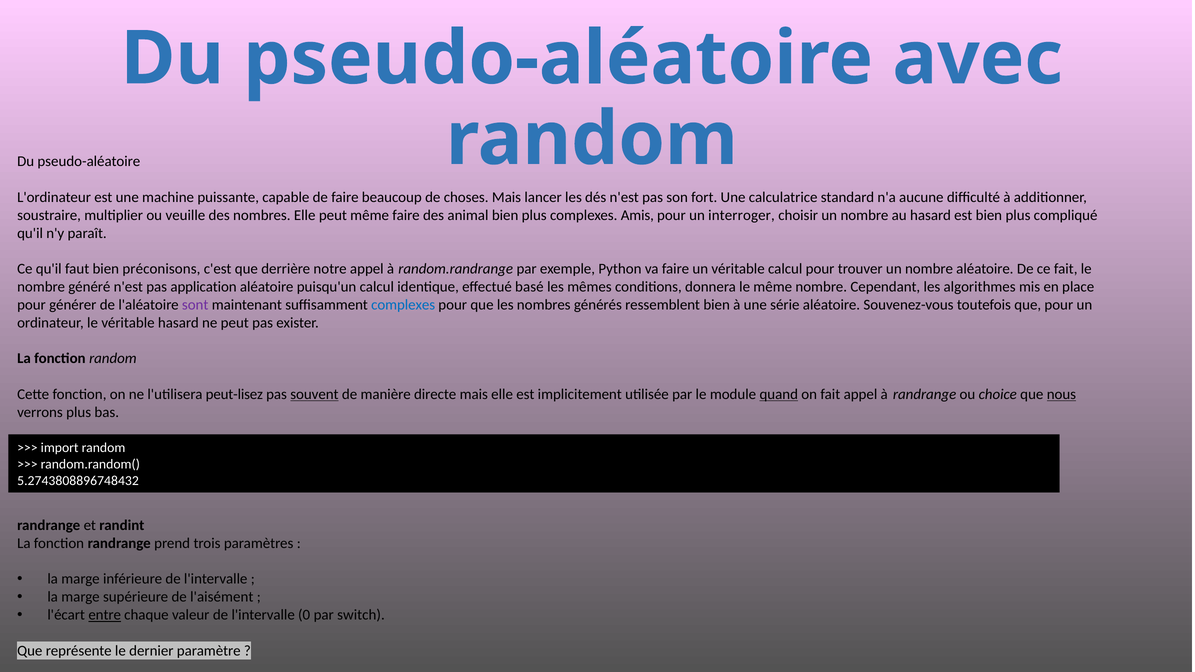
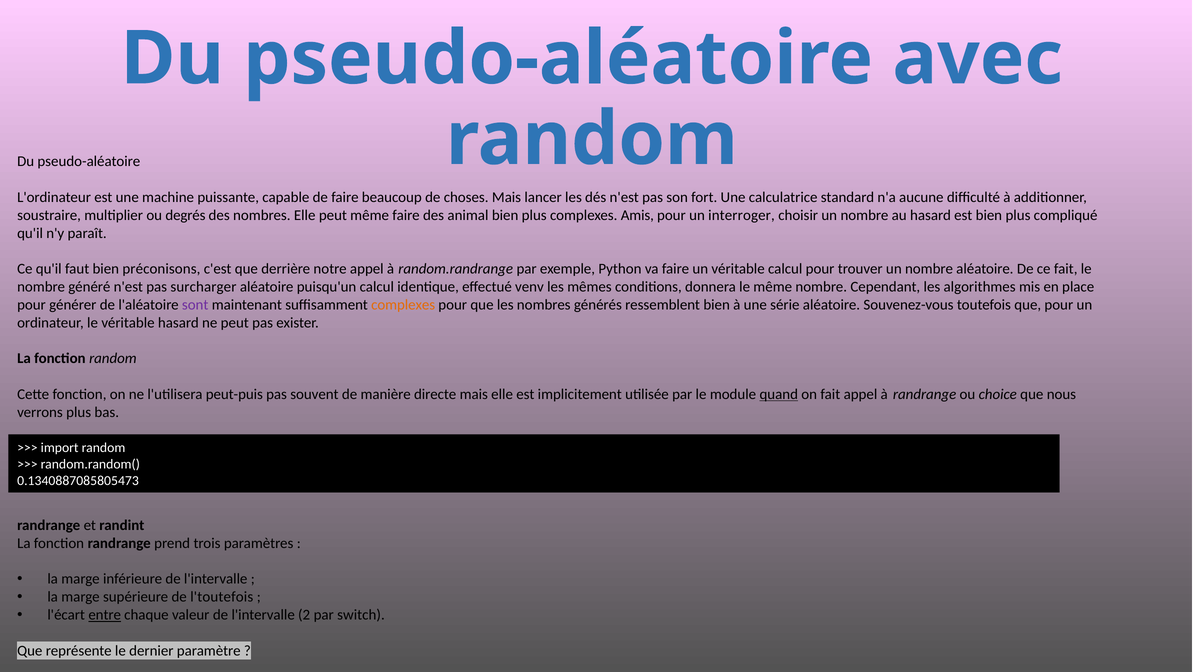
veuille: veuille -> degrés (185, 215)
application: application -> surcharger (203, 287)
basé: basé -> venv (529, 287)
complexes colour: blue -> orange (403, 305)
peut-lisez: peut-lisez -> peut-puis (234, 394)
souvent underline: present -> none (314, 394)
nous underline: present -> none (1061, 394)
5.2743808896748432: 5.2743808896748432 -> 0.1340887085805473 (78, 481)
l'aisément: l'aisément -> l'toutefois (222, 597)
l'intervalle 0: 0 -> 2 (304, 615)
